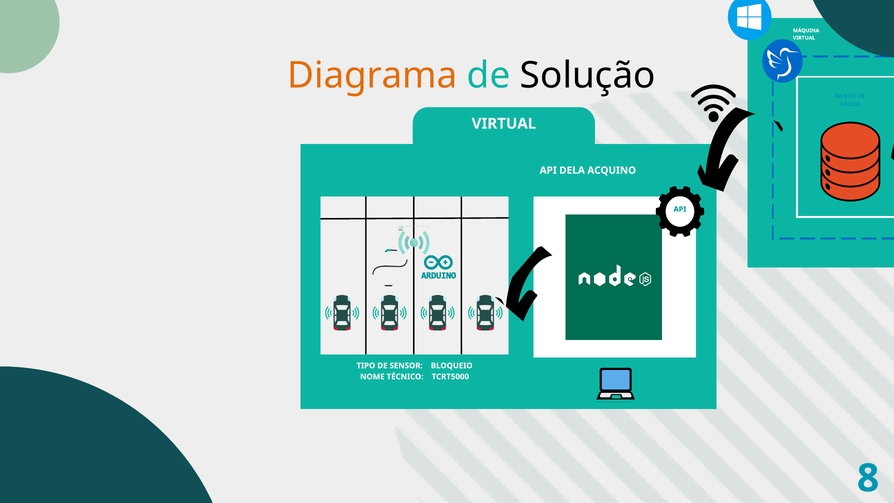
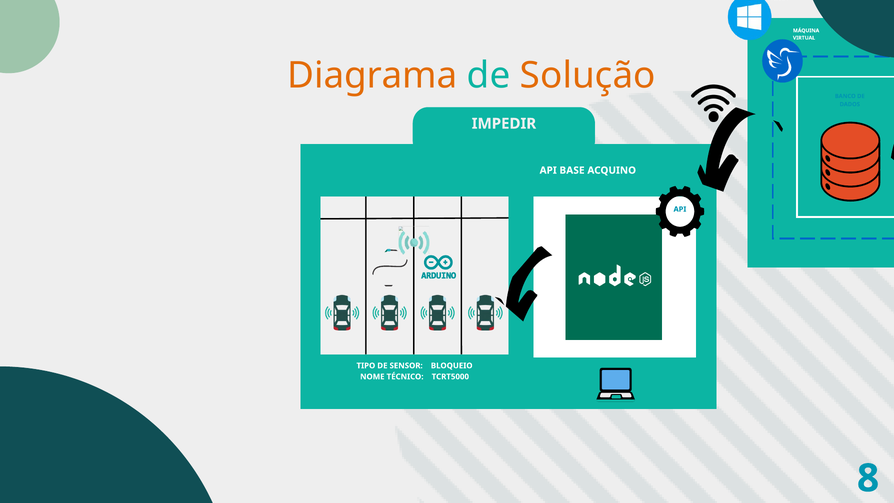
Solução colour: black -> orange (588, 76)
VIRTUAL: VIRTUAL -> IMPEDIR (504, 124)
DELA: DELA -> BASE (572, 170)
